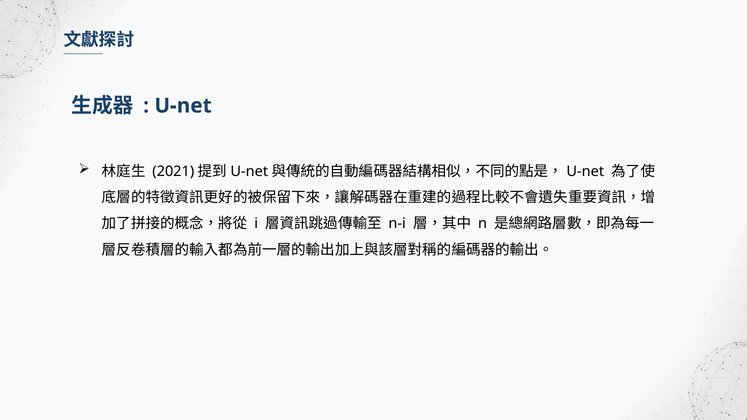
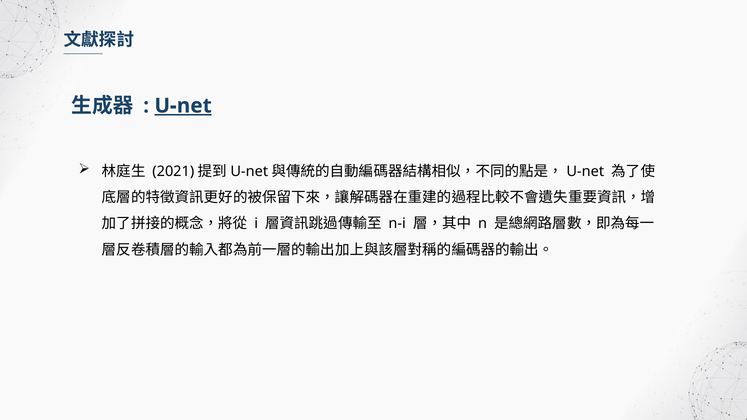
U-net underline: none -> present (183, 106)
